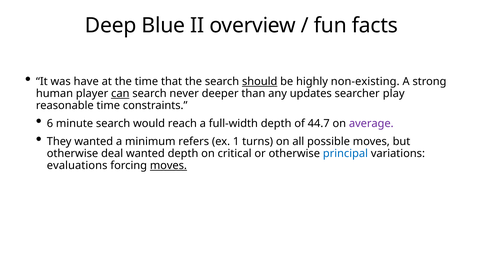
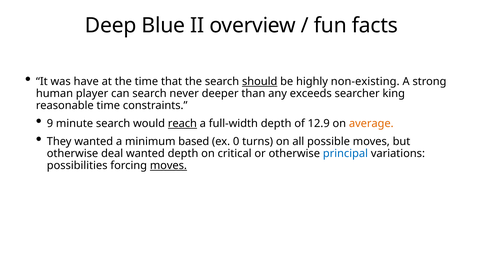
can underline: present -> none (120, 93)
updates: updates -> exceeds (311, 93)
play: play -> king (394, 93)
6: 6 -> 9 (50, 123)
reach underline: none -> present (182, 123)
44.7: 44.7 -> 12.9 (319, 123)
average colour: purple -> orange (371, 123)
refers: refers -> based (194, 141)
1: 1 -> 0 (236, 141)
evaluations: evaluations -> possibilities (77, 165)
